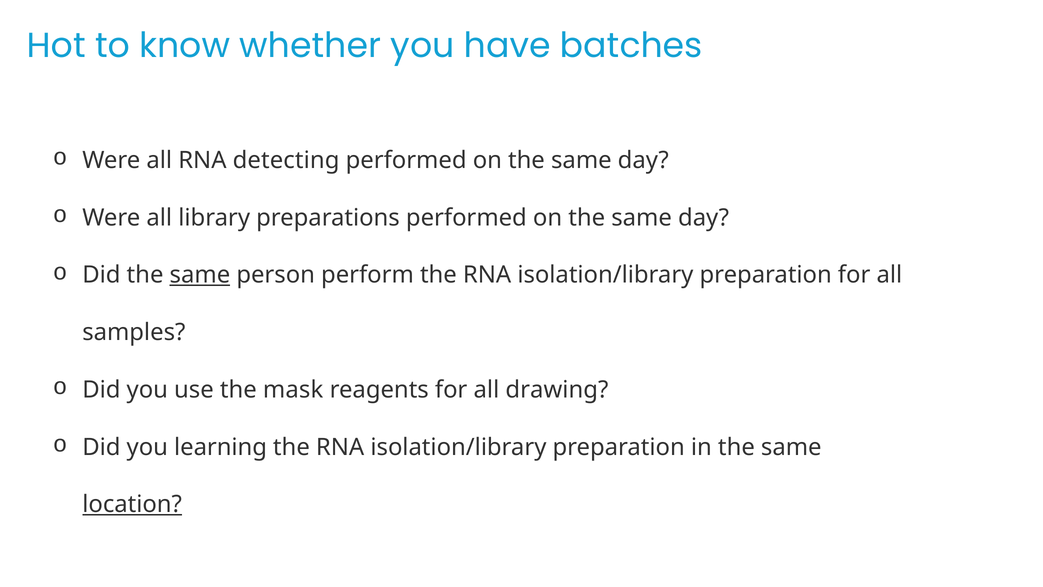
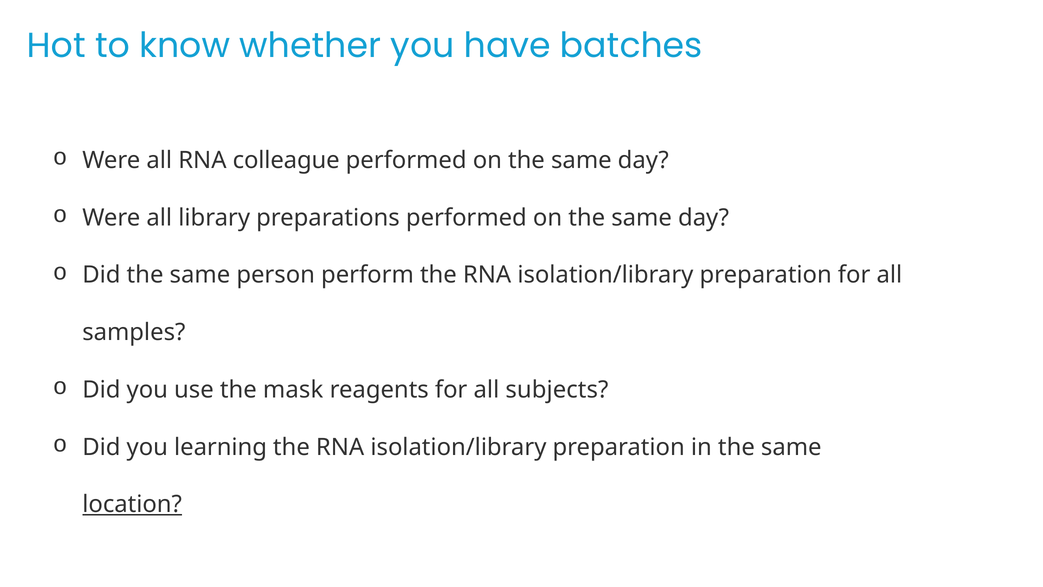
detecting: detecting -> colleague (286, 160)
same underline: present -> none (200, 275)
drawing: drawing -> subjects (557, 390)
